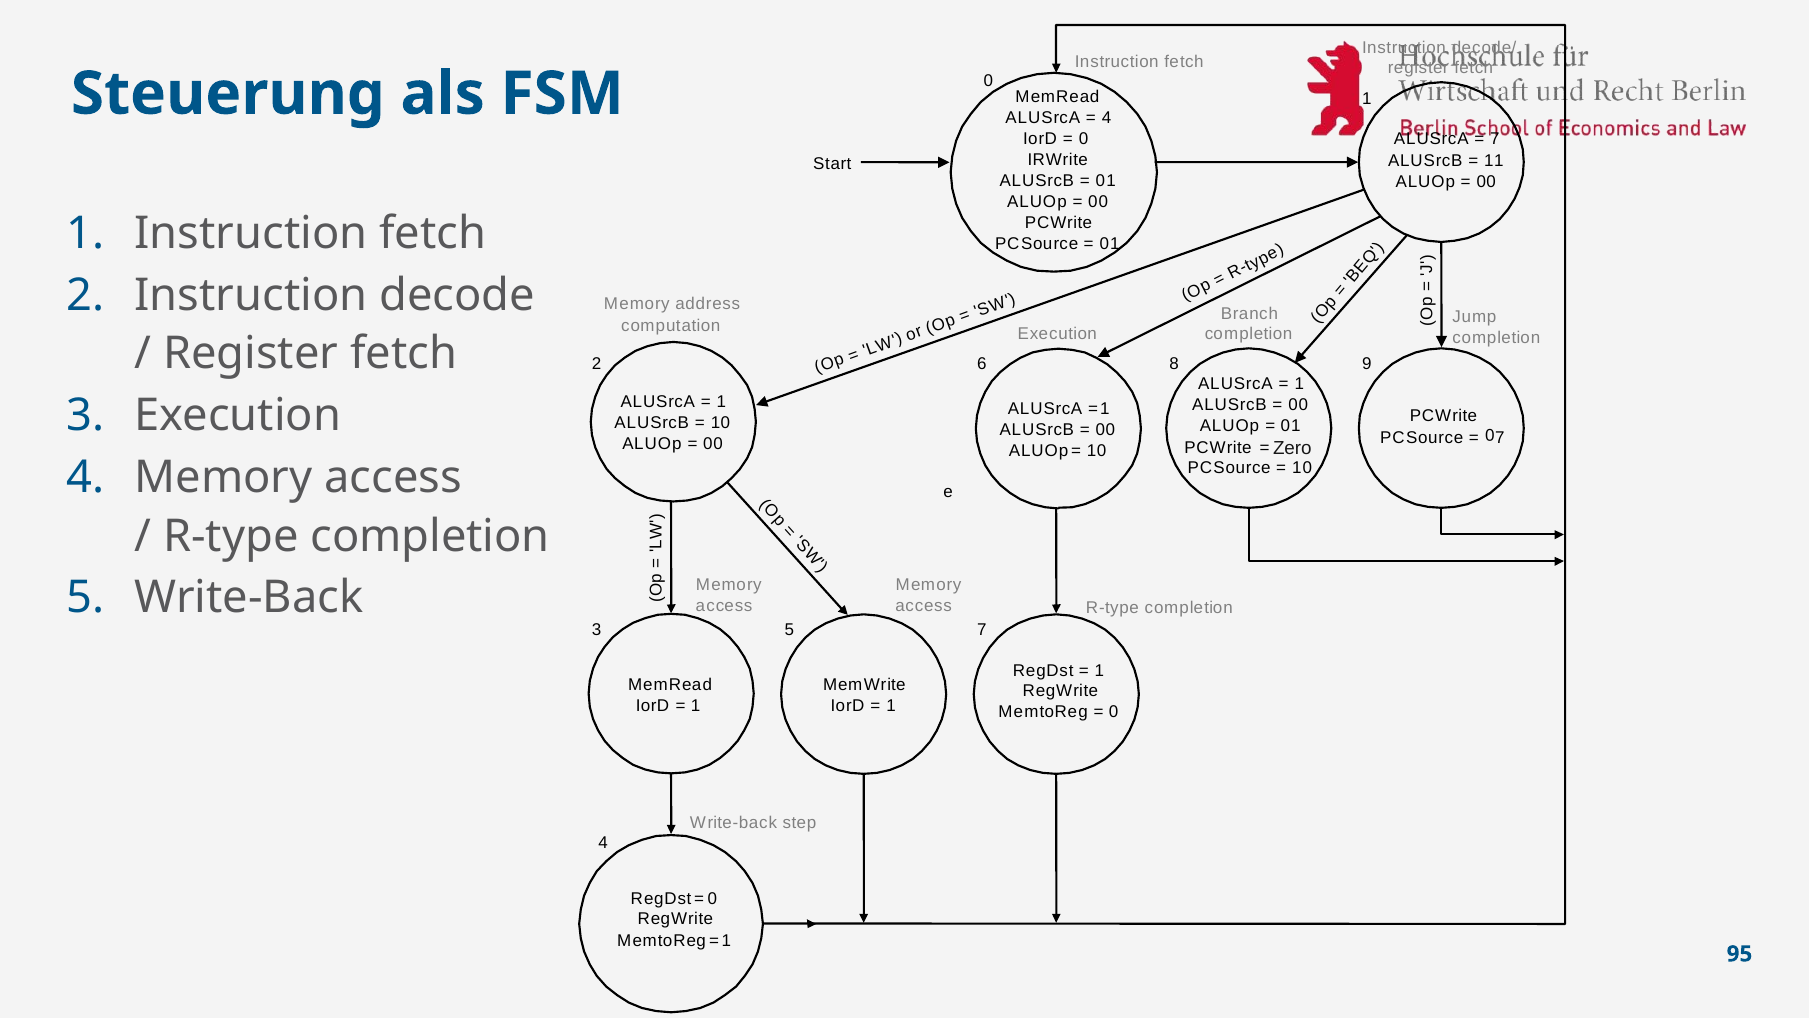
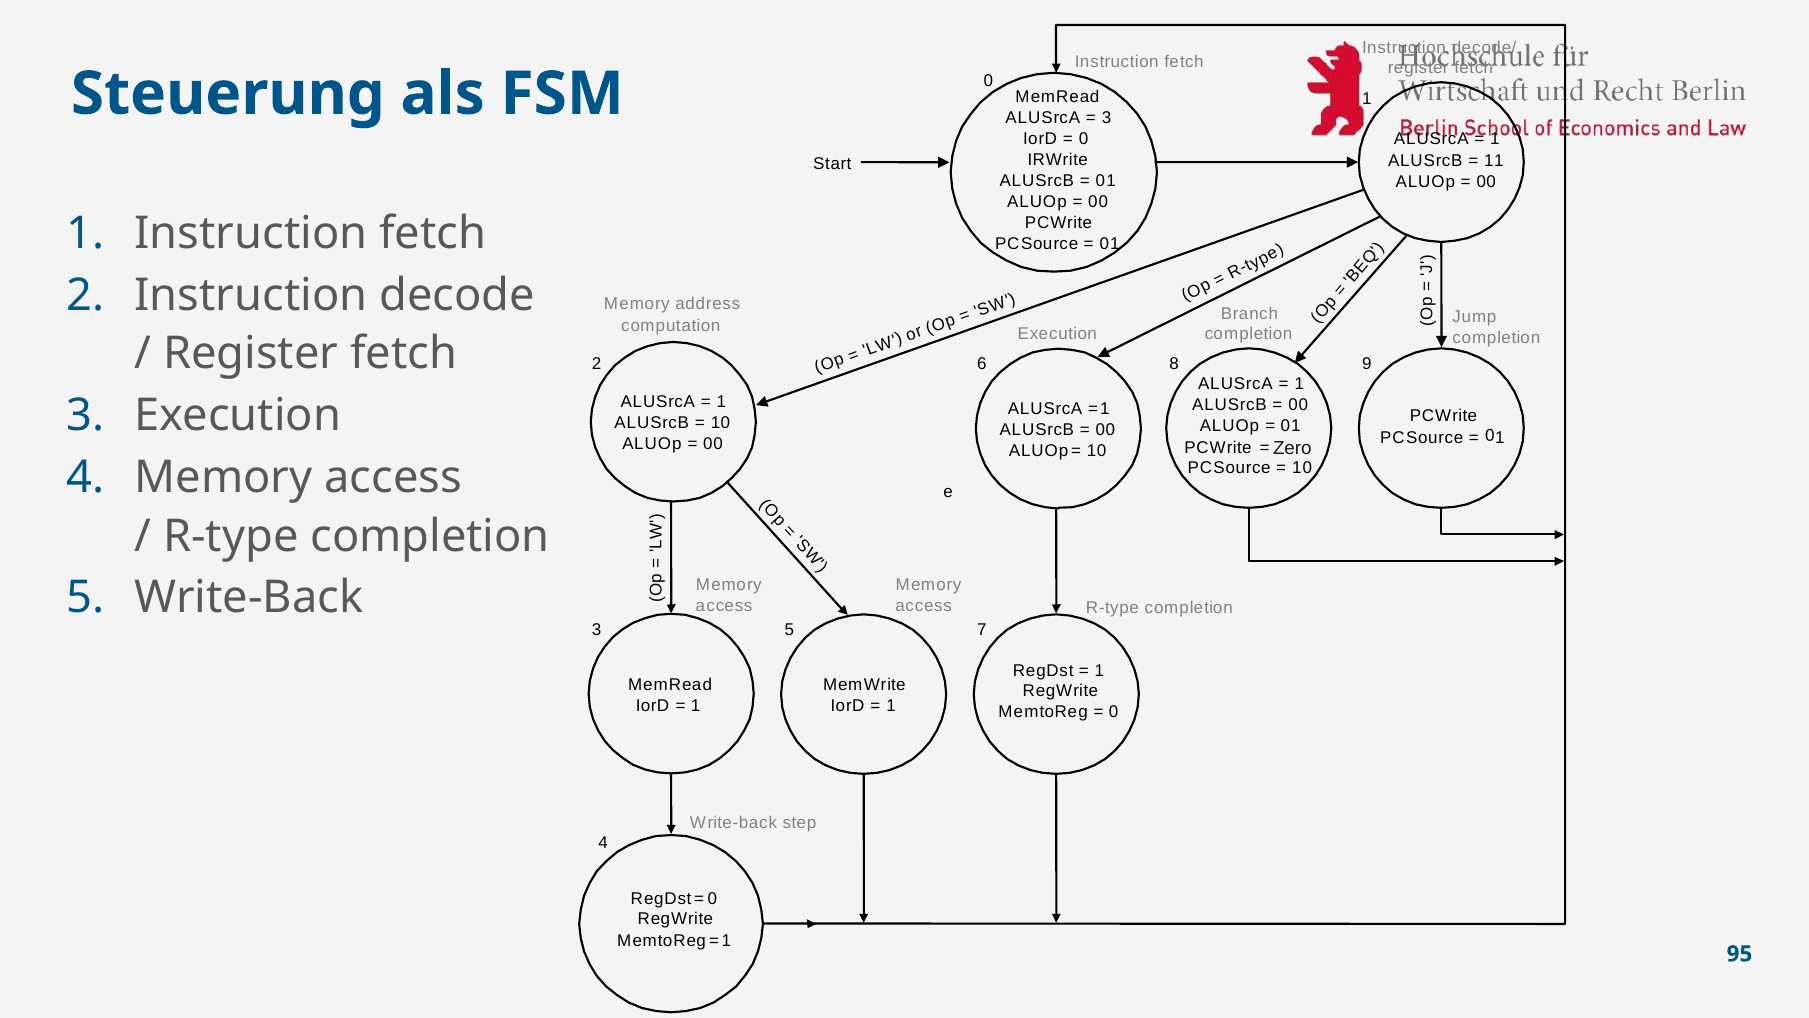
4: 4 -> 3 (1107, 118)
7: 7 -> 1 (1495, 139)
7: 7 -> 1 (1500, 437)
